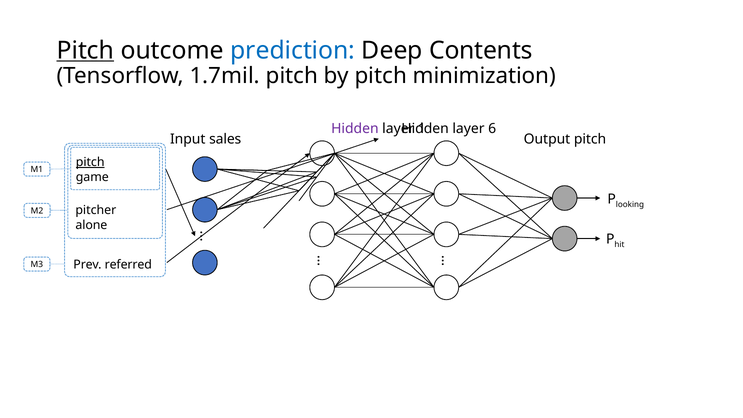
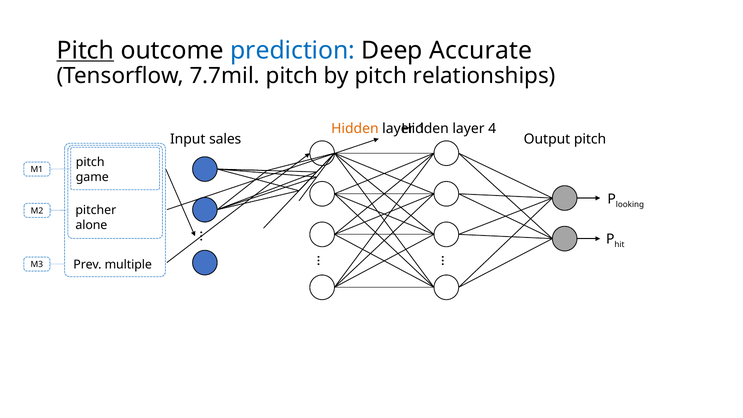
Contents: Contents -> Accurate (481, 50)
1.7mil: 1.7mil -> 7.7mil (225, 76)
minimization: minimization -> relationships (484, 76)
Hidden colour: purple -> orange (355, 128)
6: 6 -> 4 (492, 128)
pitch underline: present -> none (90, 162)
referred: referred -> multiple (128, 265)
